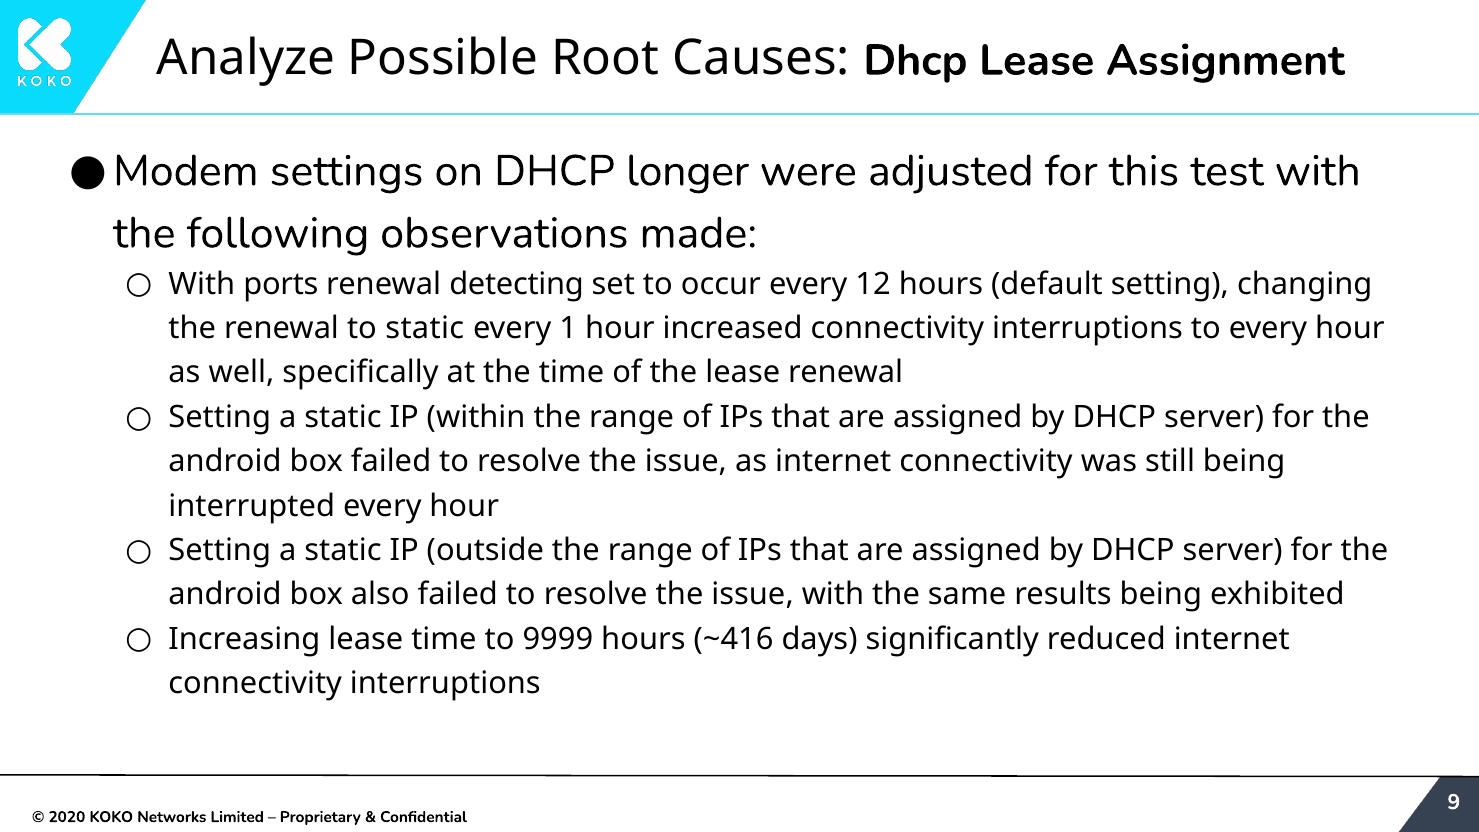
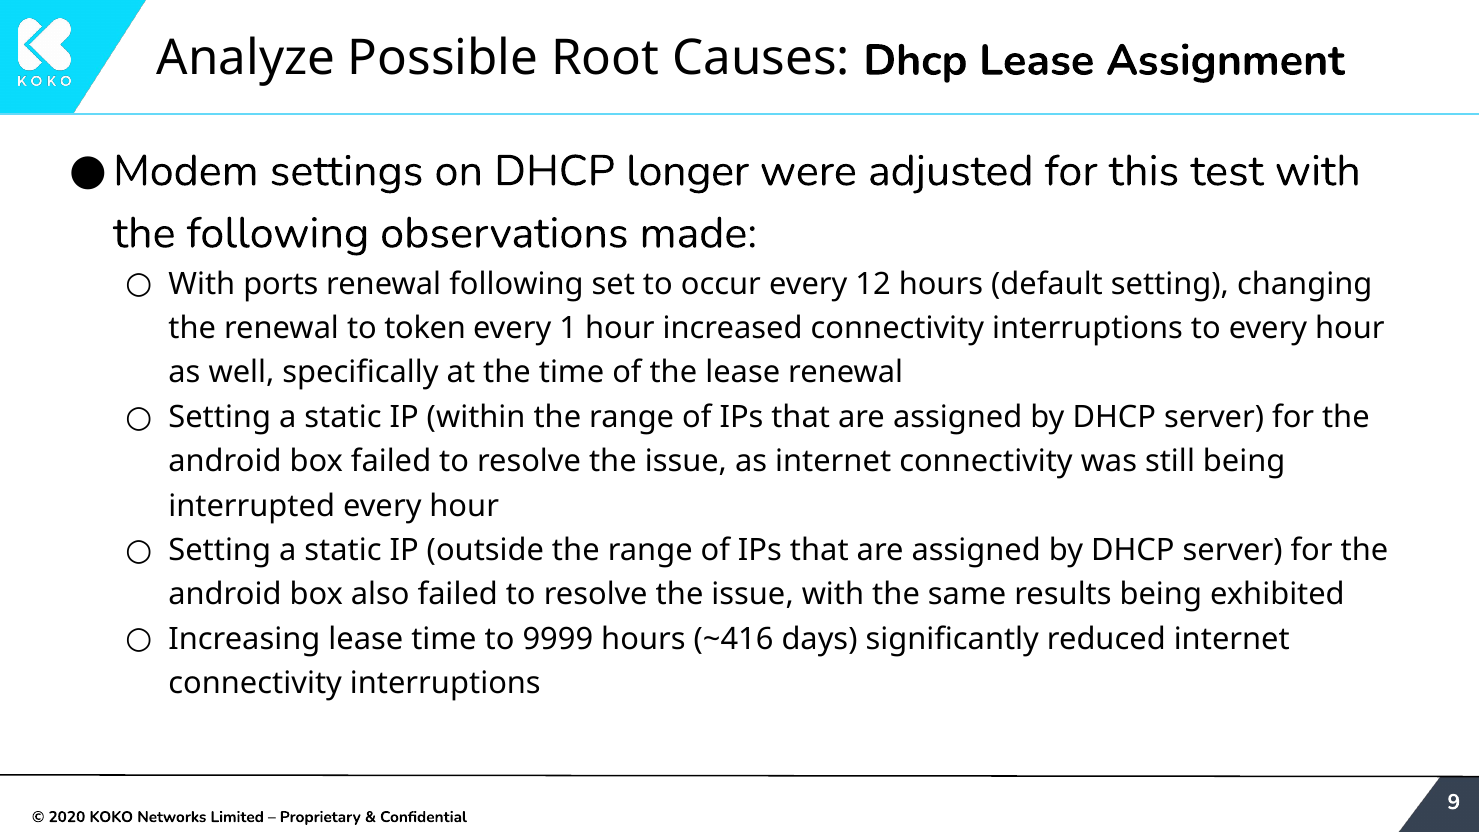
renewal detecting: detecting -> following (516, 284)
to static: static -> token (425, 328)
